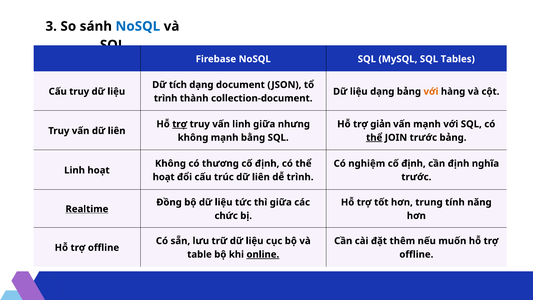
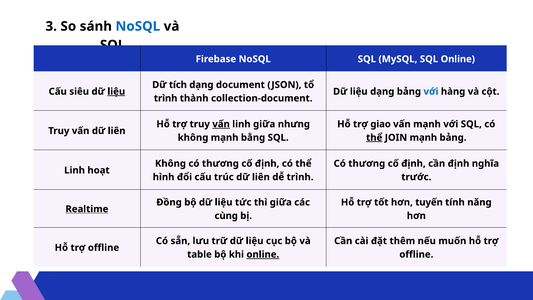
SQL Tables: Tables -> Online (458, 59)
Cấu truy: truy -> siêu (79, 91)
liệu underline: none -> present (116, 91)
với colour: orange -> blue (431, 91)
trợ underline: present -> none (180, 124)
vấn underline: none -> present (221, 124)
giản: giản -> giao (381, 124)
JOIN trước: trước -> mạnh (423, 137)
nghiệm: nghiệm -> thương (367, 163)
hoạt: hoạt -> hình (164, 177)
trung: trung -> tuyến (429, 202)
chức: chức -> cùng (226, 216)
